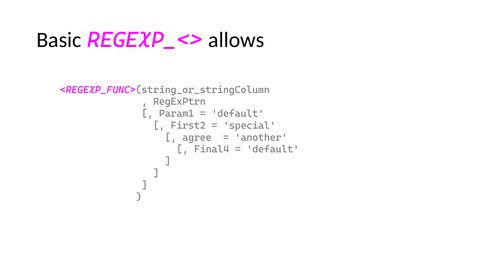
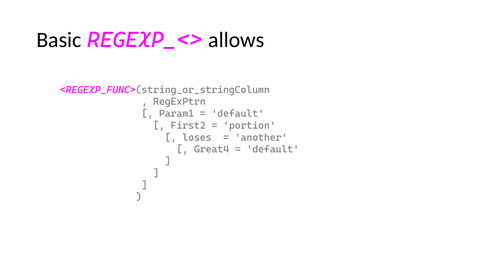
special: special -> portion (249, 126)
agree: agree -> loses (197, 138)
Final4: Final4 -> Great4 (212, 150)
